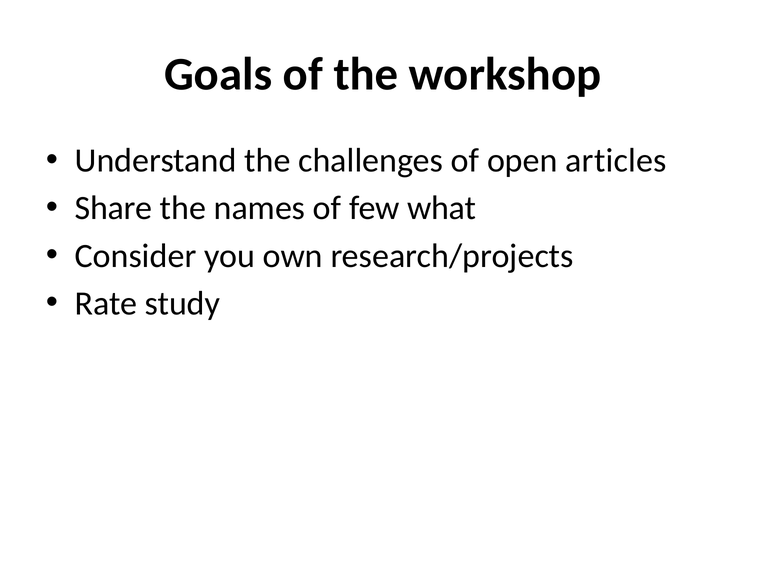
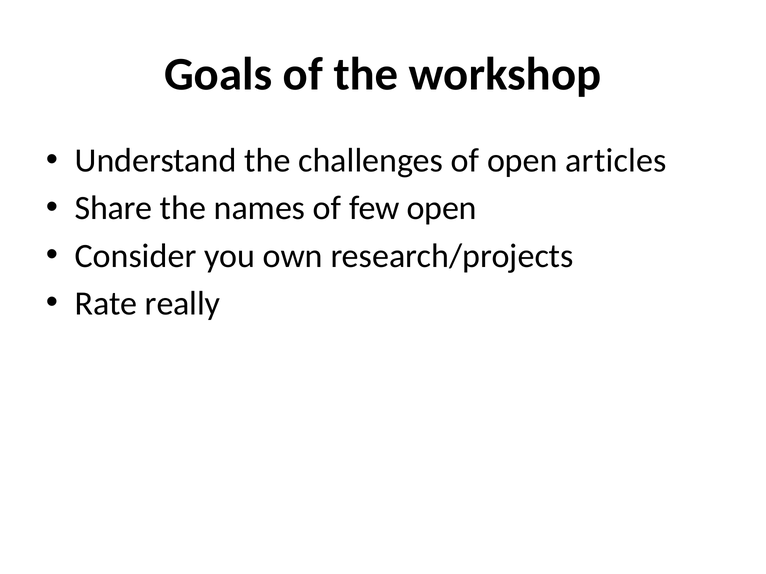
few what: what -> open (442, 208)
study: study -> really (182, 304)
